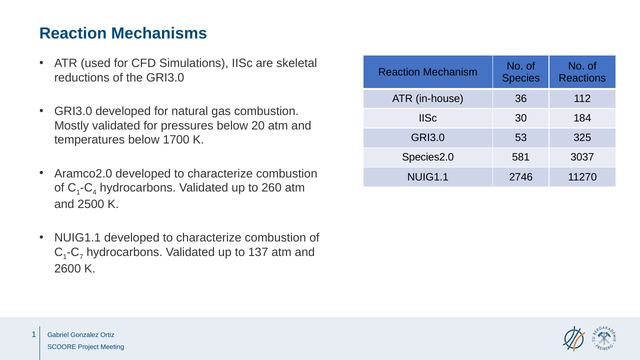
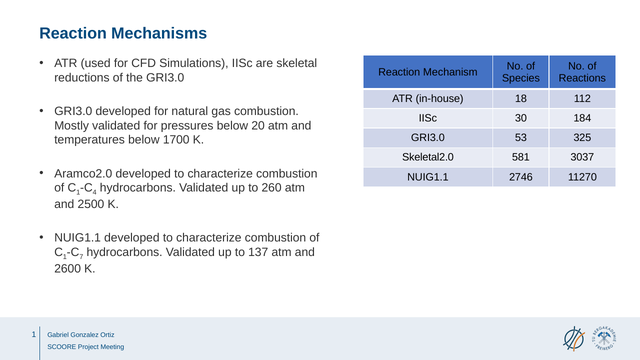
36: 36 -> 18 (521, 99)
Species2.0: Species2.0 -> Skeletal2.0 (428, 157)
